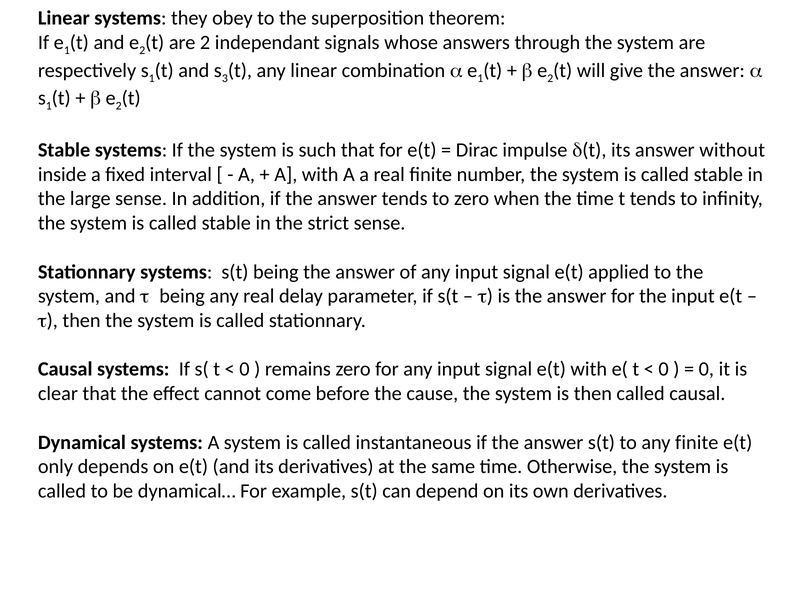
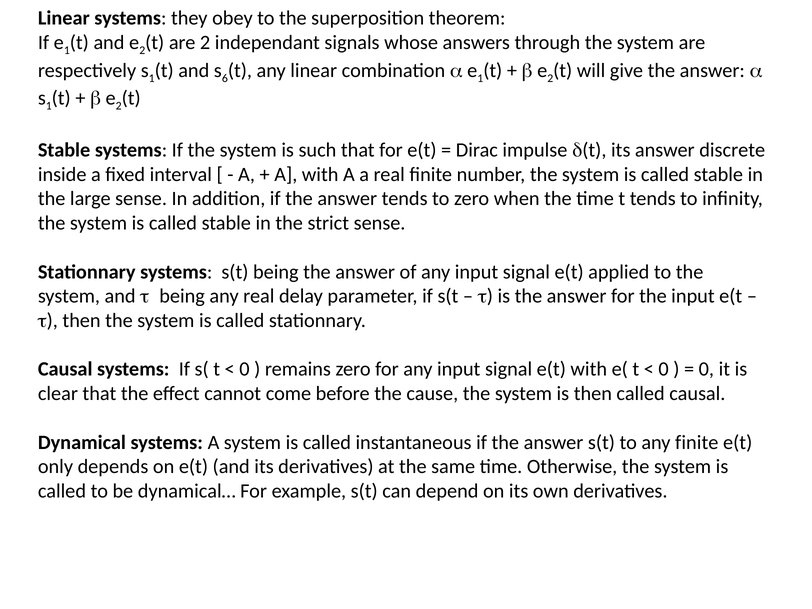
3: 3 -> 6 (225, 78)
without: without -> discrete (732, 150)
